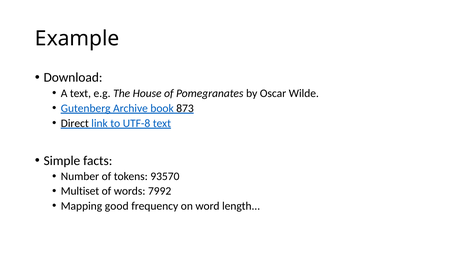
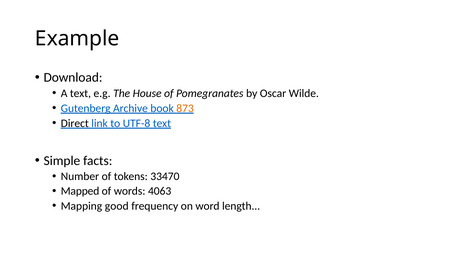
873 colour: black -> orange (185, 108)
93570: 93570 -> 33470 (165, 177)
Multiset: Multiset -> Mapped (80, 191)
7992: 7992 -> 4063 (160, 191)
